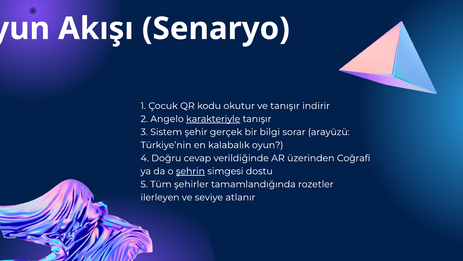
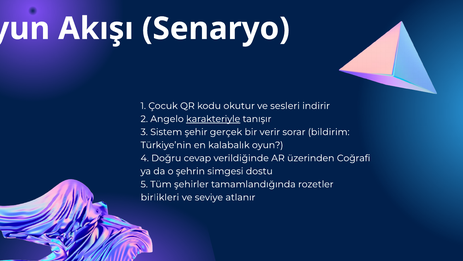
ve tanışır: tanışır -> sesleri (285, 106)
bilgi: bilgi -> verir (270, 132)
arayüzü: arayüzü -> bildirim (329, 132)
şehrin underline: present -> none (190, 171)
ilerleyen: ilerleyen -> birlikleri (160, 197)
